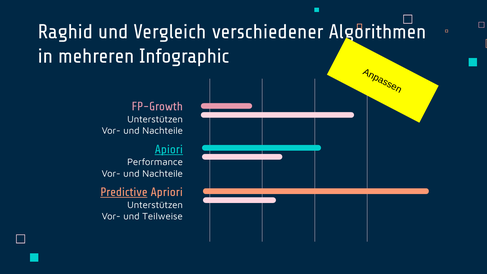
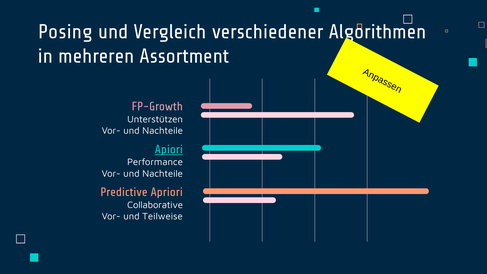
Raghid: Raghid -> Posing (65, 32)
Infographic: Infographic -> Assortment (184, 56)
Predictive underline: present -> none (124, 192)
Unterstützen: Unterstützen -> Collaborative (155, 205)
